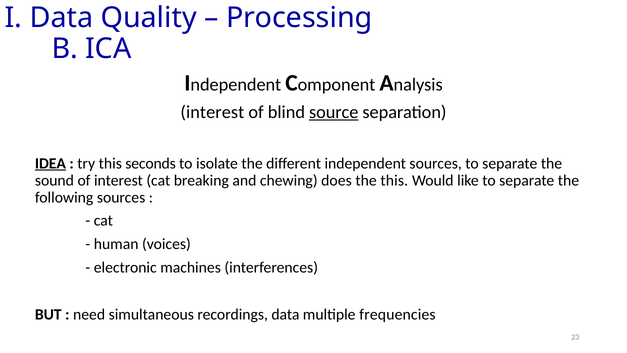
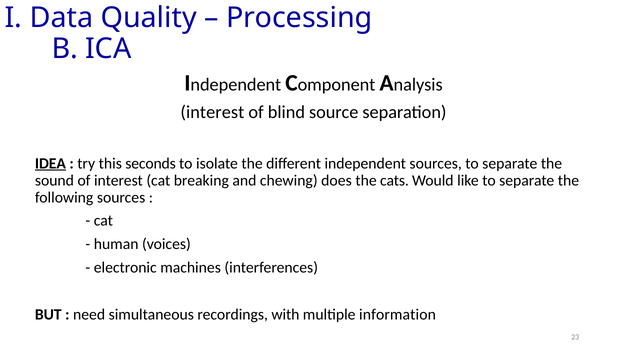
source underline: present -> none (334, 112)
the this: this -> cats (394, 180)
recordings data: data -> with (285, 314)
frequencies: frequencies -> information (397, 314)
